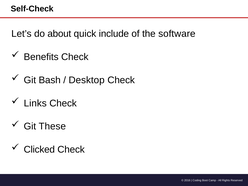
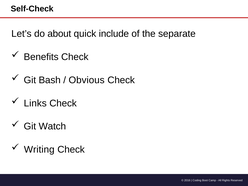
software: software -> separate (177, 34)
Desktop: Desktop -> Obvious (87, 80)
These: These -> Watch (52, 126)
Clicked: Clicked -> Writing (39, 150)
